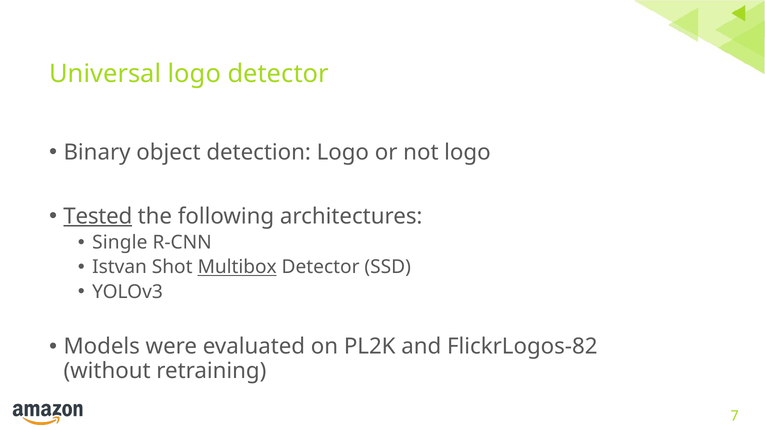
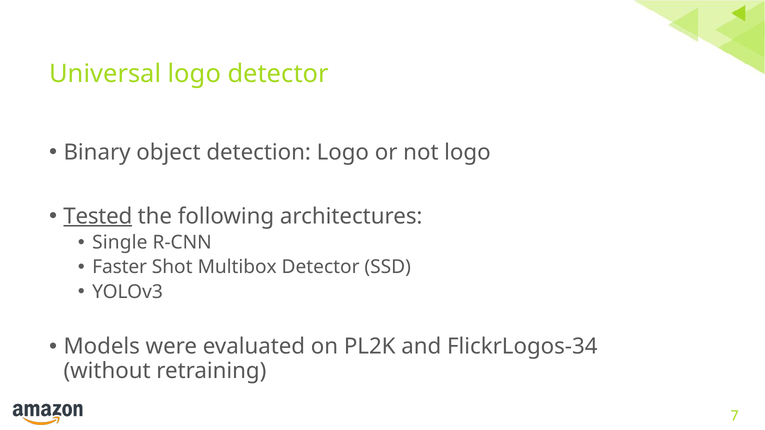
Istvan: Istvan -> Faster (120, 267)
Multibox underline: present -> none (237, 267)
FlickrLogos-82: FlickrLogos-82 -> FlickrLogos-34 (522, 347)
